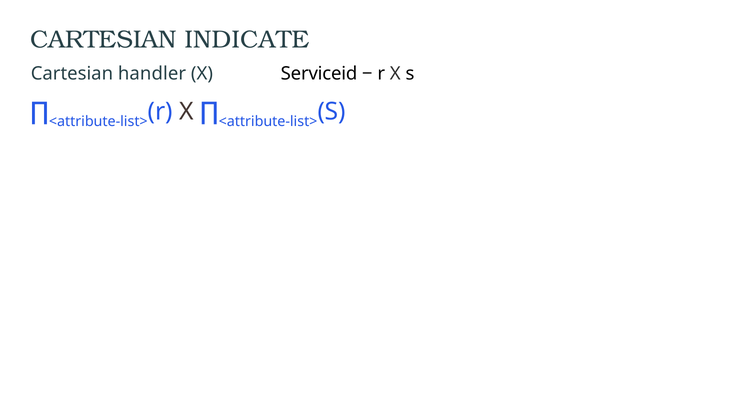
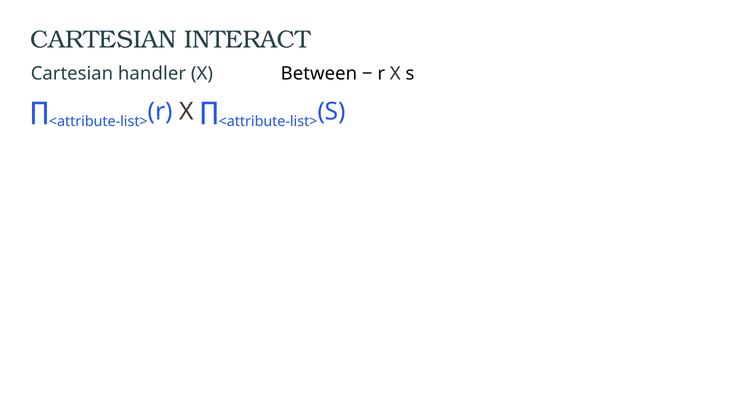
INDICATE: INDICATE -> INTERACT (247, 40)
Serviceid: Serviceid -> Between (319, 74)
